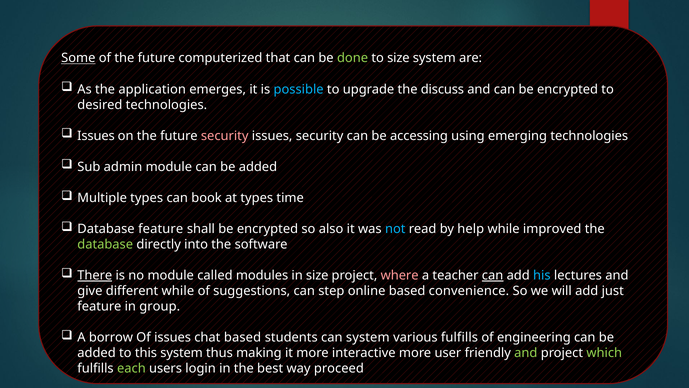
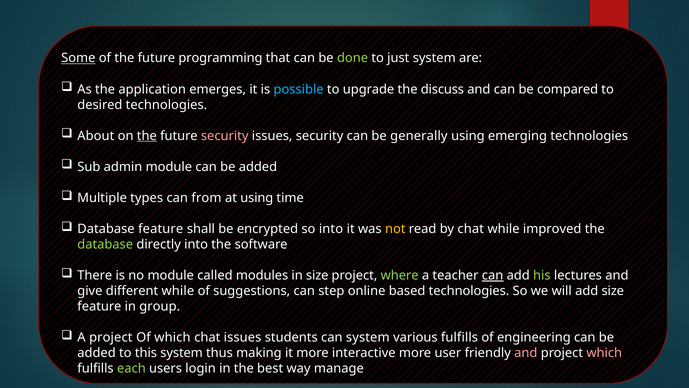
computerized: computerized -> programming (220, 58)
to size: size -> just (398, 58)
can be encrypted: encrypted -> compared (568, 89)
Issues: Issues -> About (96, 136)
the underline: none -> present (147, 136)
accessing: accessing -> generally (419, 136)
book: book -> from (206, 198)
at types: types -> using (257, 198)
so also: also -> into (331, 229)
not colour: light blue -> yellow (395, 229)
by help: help -> chat (471, 229)
There underline: present -> none (95, 275)
where colour: pink -> light green (400, 275)
his colour: light blue -> light green (542, 275)
based convenience: convenience -> technologies (469, 291)
add just: just -> size (613, 291)
A borrow: borrow -> project (111, 337)
Of issues: issues -> which (172, 337)
chat based: based -> issues (243, 337)
and colour: light green -> pink (526, 353)
which colour: light green -> pink (604, 353)
proceed: proceed -> manage (339, 368)
